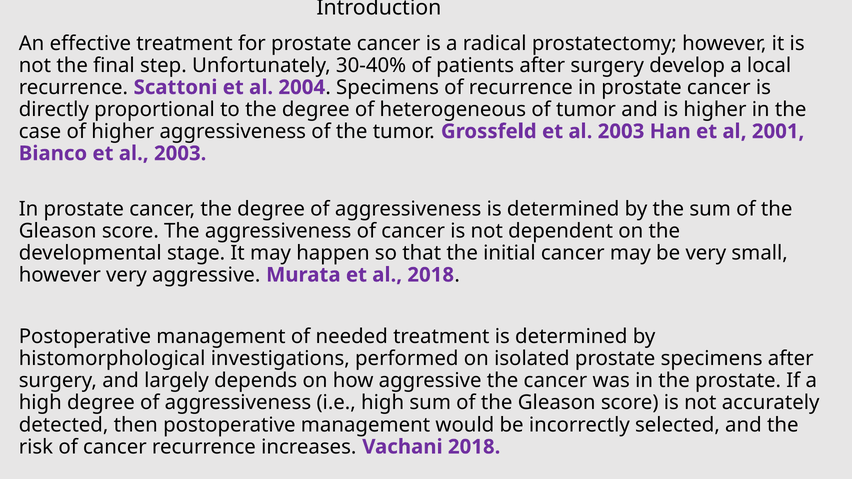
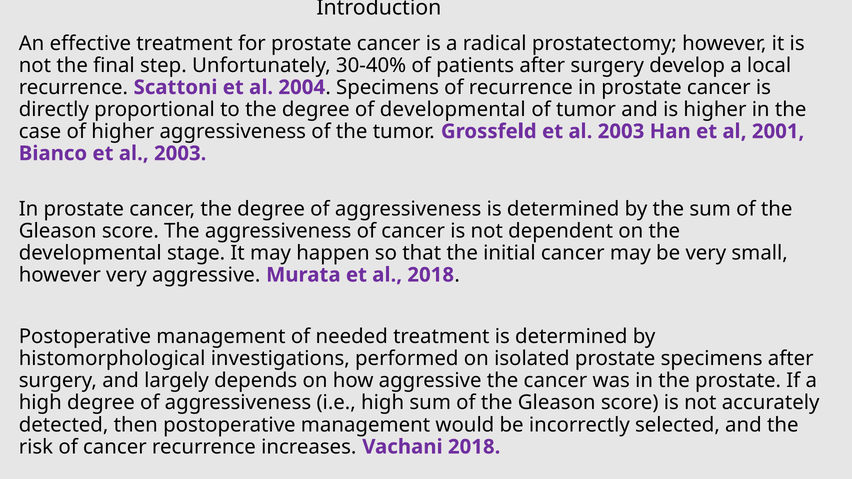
of heterogeneous: heterogeneous -> developmental (453, 109)
